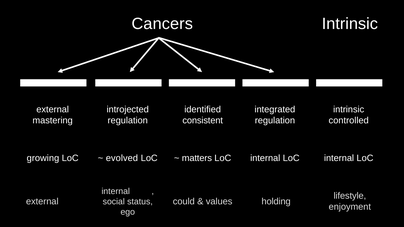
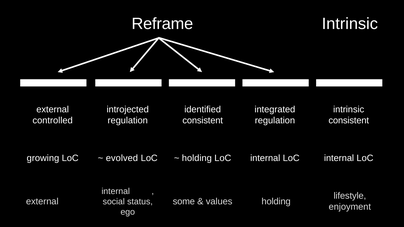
Cancers: Cancers -> Reframe (162, 24)
mastering: mastering -> controlled (53, 121)
controlled: controlled -> consistent (349, 121)
matters: matters -> holding (197, 158)
could: could -> some (184, 202)
